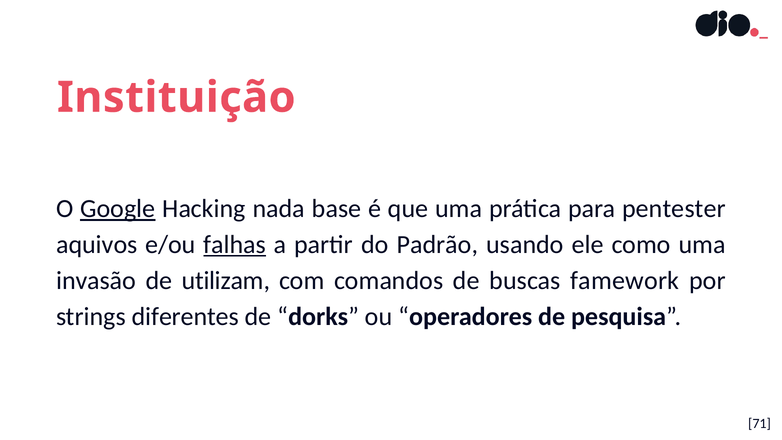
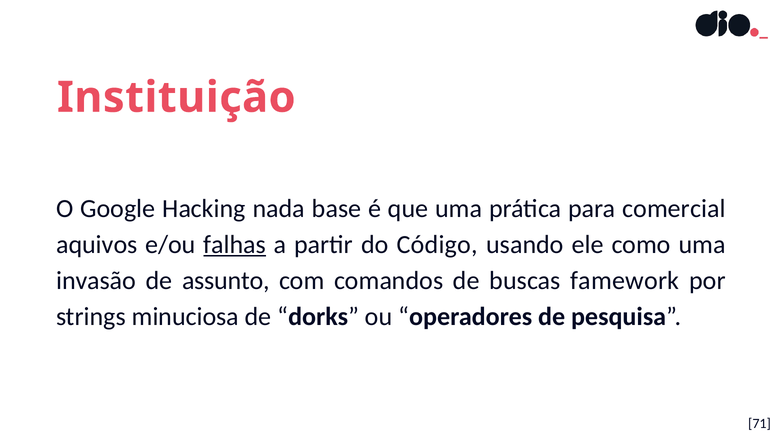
Google underline: present -> none (118, 209)
pentester: pentester -> comercial (674, 209)
Padrão: Padrão -> Código (437, 245)
utilizam: utilizam -> assunto (226, 281)
diferentes: diferentes -> minuciosa (185, 317)
